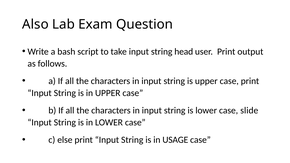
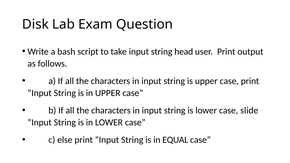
Also: Also -> Disk (35, 24)
USAGE: USAGE -> EQUAL (175, 140)
